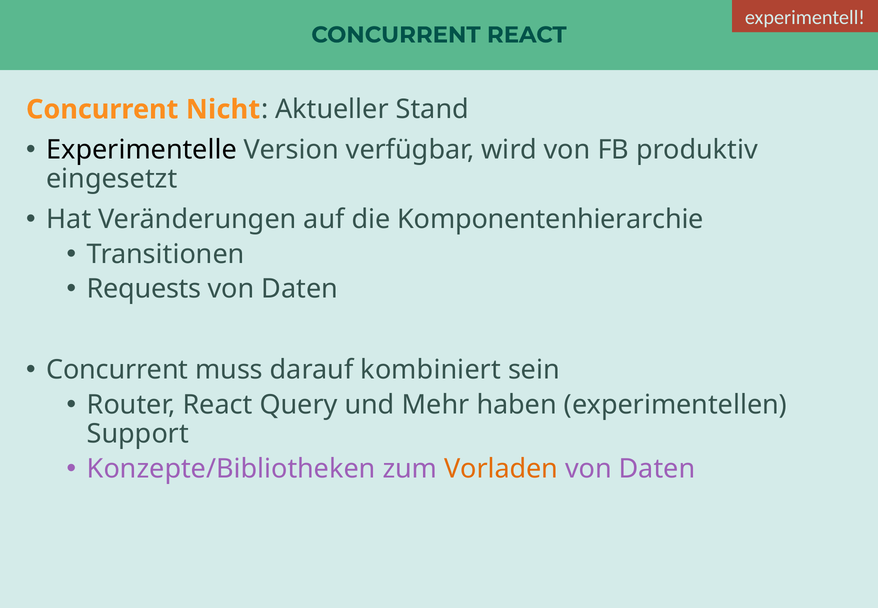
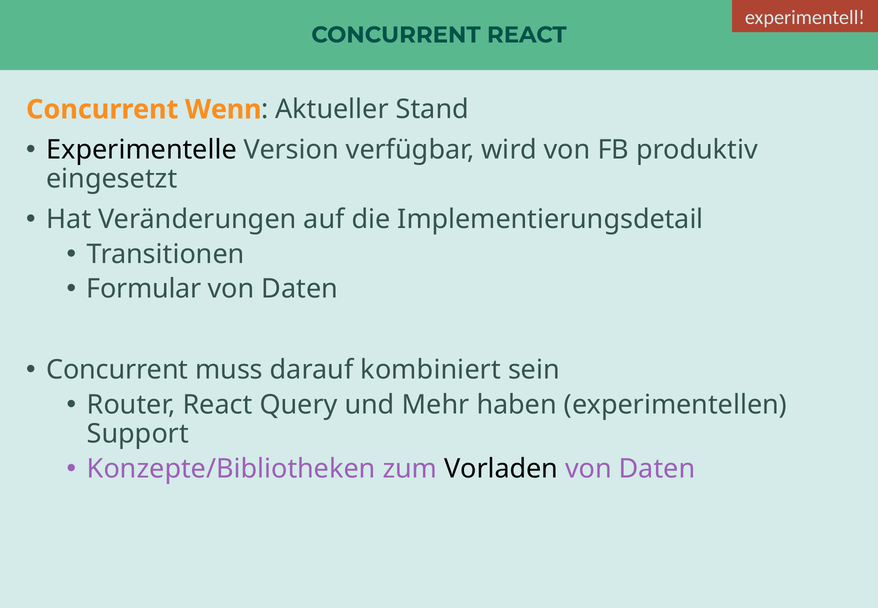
Nicht: Nicht -> Wenn (223, 109)
Komponentenhierarchie: Komponentenhierarchie -> Implementierungsdetail (550, 219)
Requests: Requests -> Formular (144, 289)
Vorladen colour: orange -> black (501, 469)
